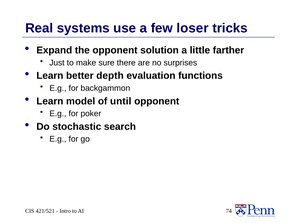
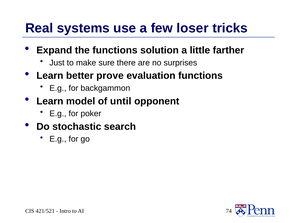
the opponent: opponent -> functions (115, 50)
depth: depth -> prove (110, 76)
